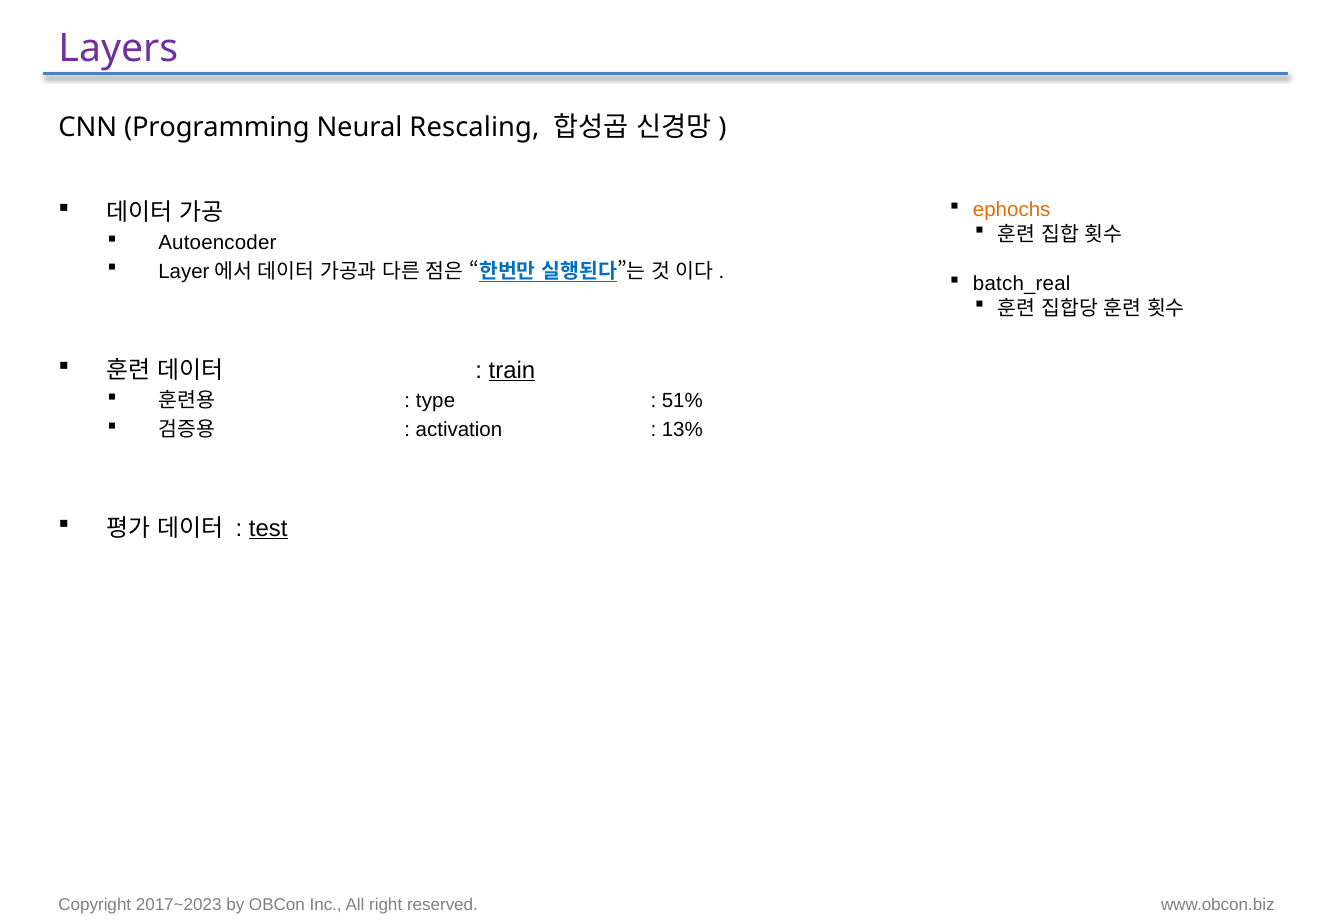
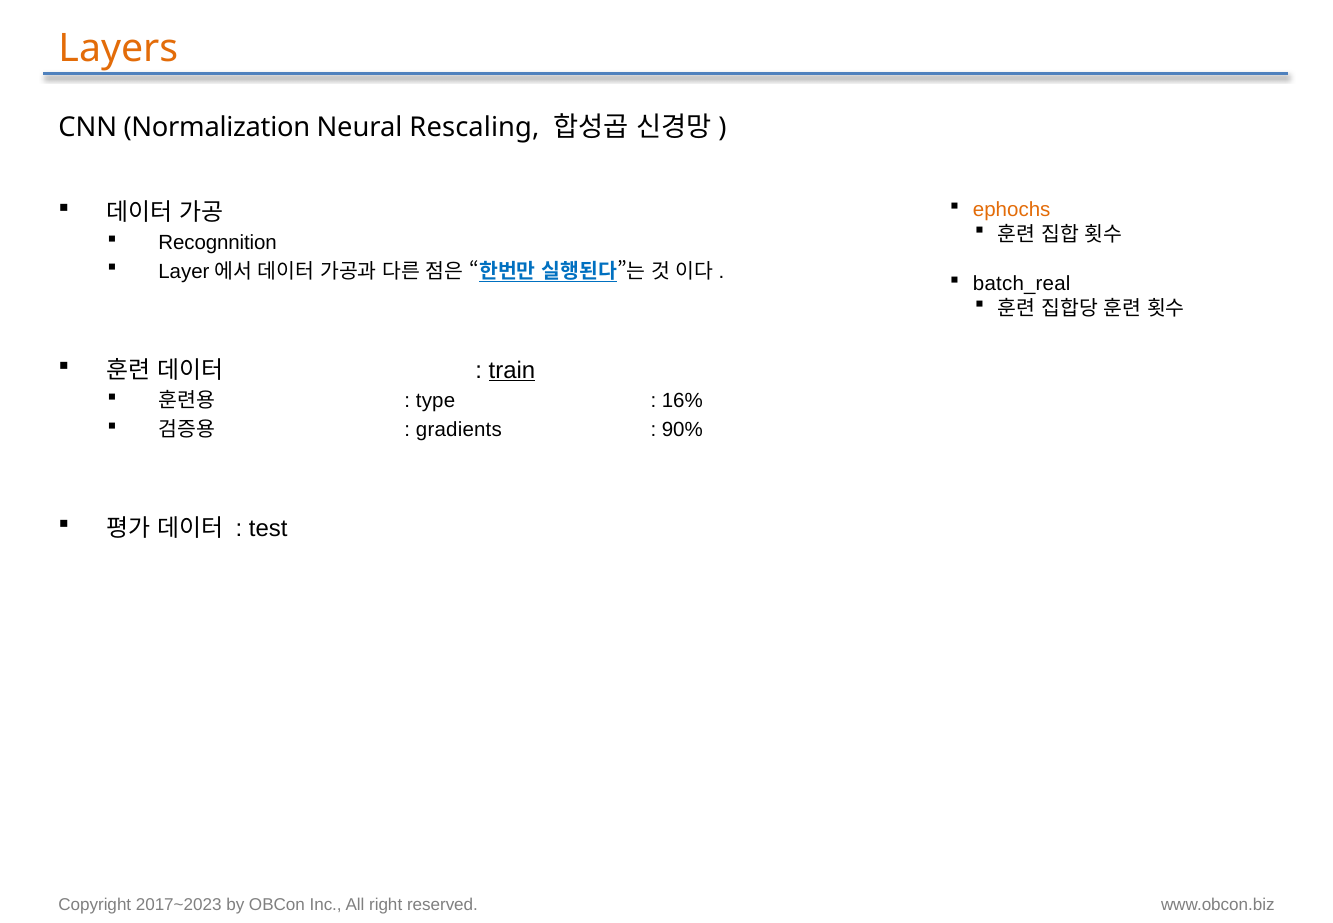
Layers colour: purple -> orange (118, 48)
Programming: Programming -> Normalization (217, 127)
Autoencoder: Autoencoder -> Recognnition (218, 243)
51%: 51% -> 16% (682, 401)
activation: activation -> gradients (459, 429)
13%: 13% -> 90% (682, 429)
test underline: present -> none (268, 528)
